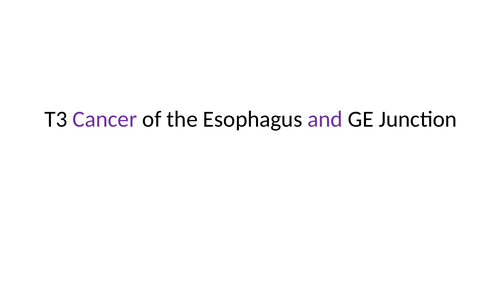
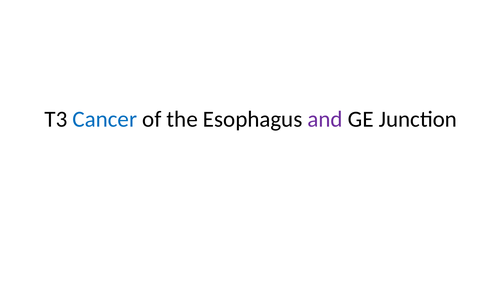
Cancer colour: purple -> blue (105, 120)
